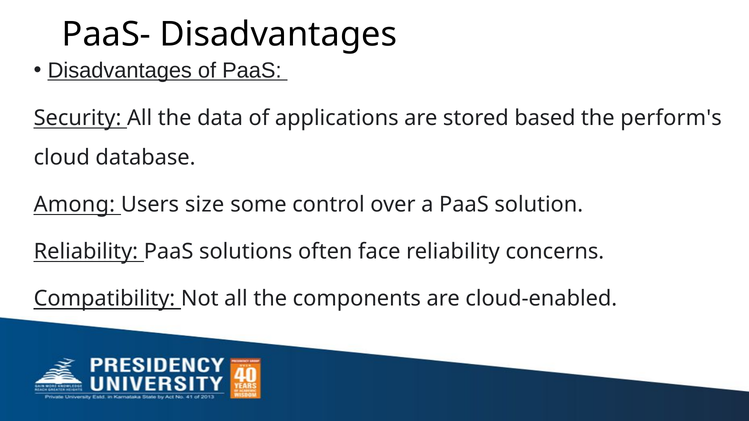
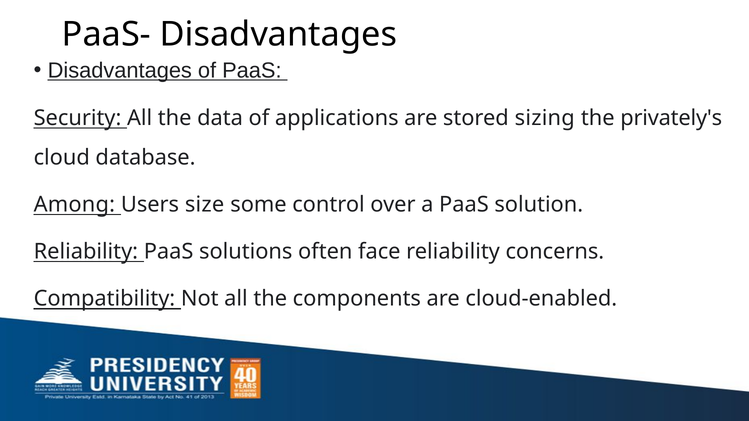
based: based -> sizing (545, 118)
perform's: perform's -> privately's (671, 118)
